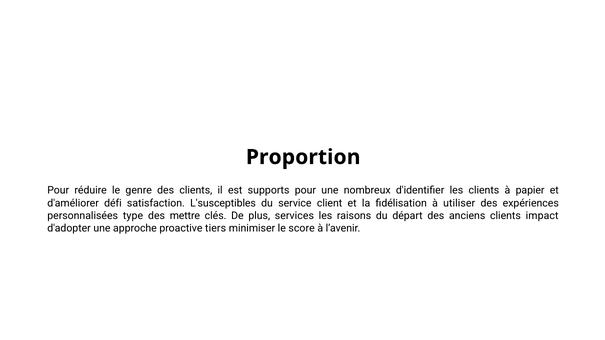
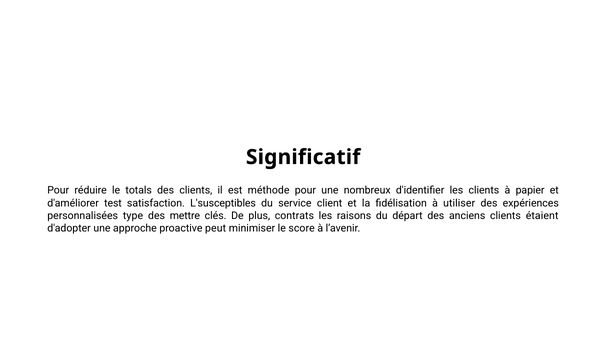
Proportion: Proportion -> Significatif (303, 157)
genre: genre -> totals (139, 191)
supports: supports -> méthode (269, 191)
défi: défi -> test (113, 203)
services: services -> contrats (294, 216)
impact: impact -> étaient (542, 216)
tiers: tiers -> peut (216, 228)
